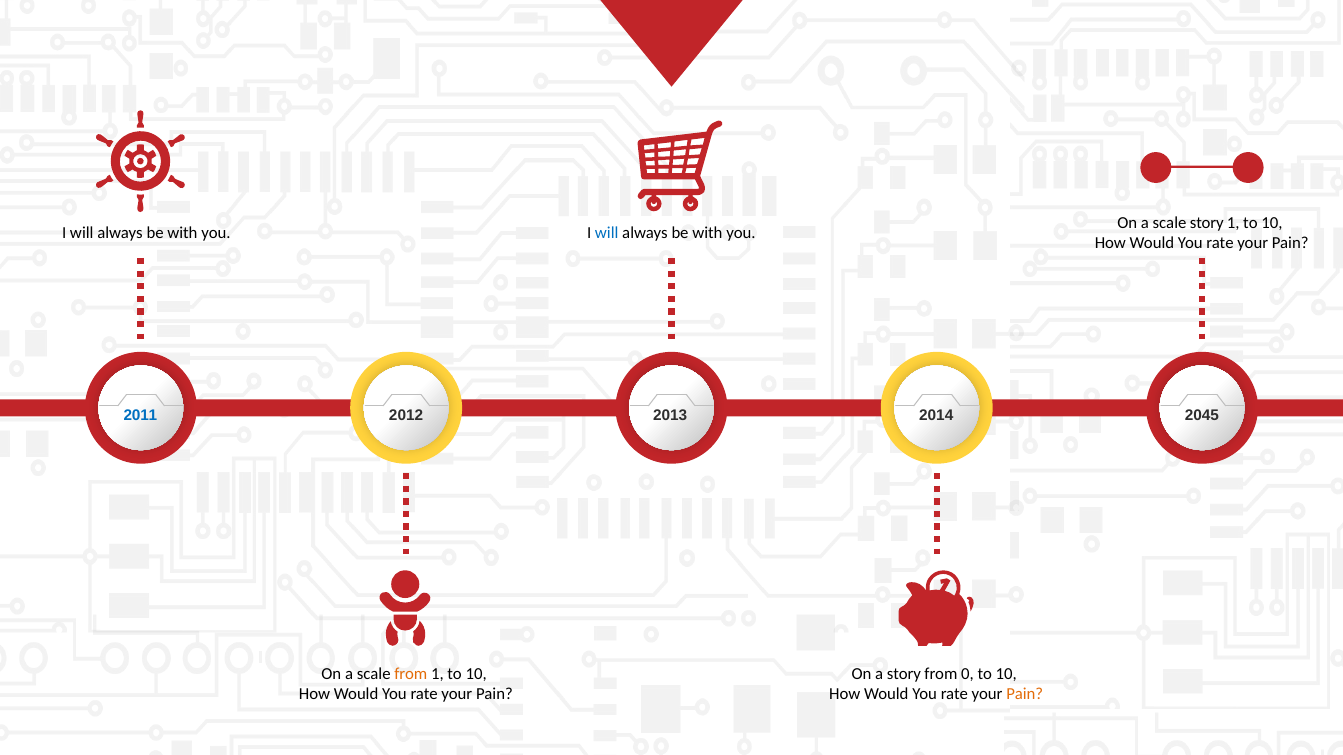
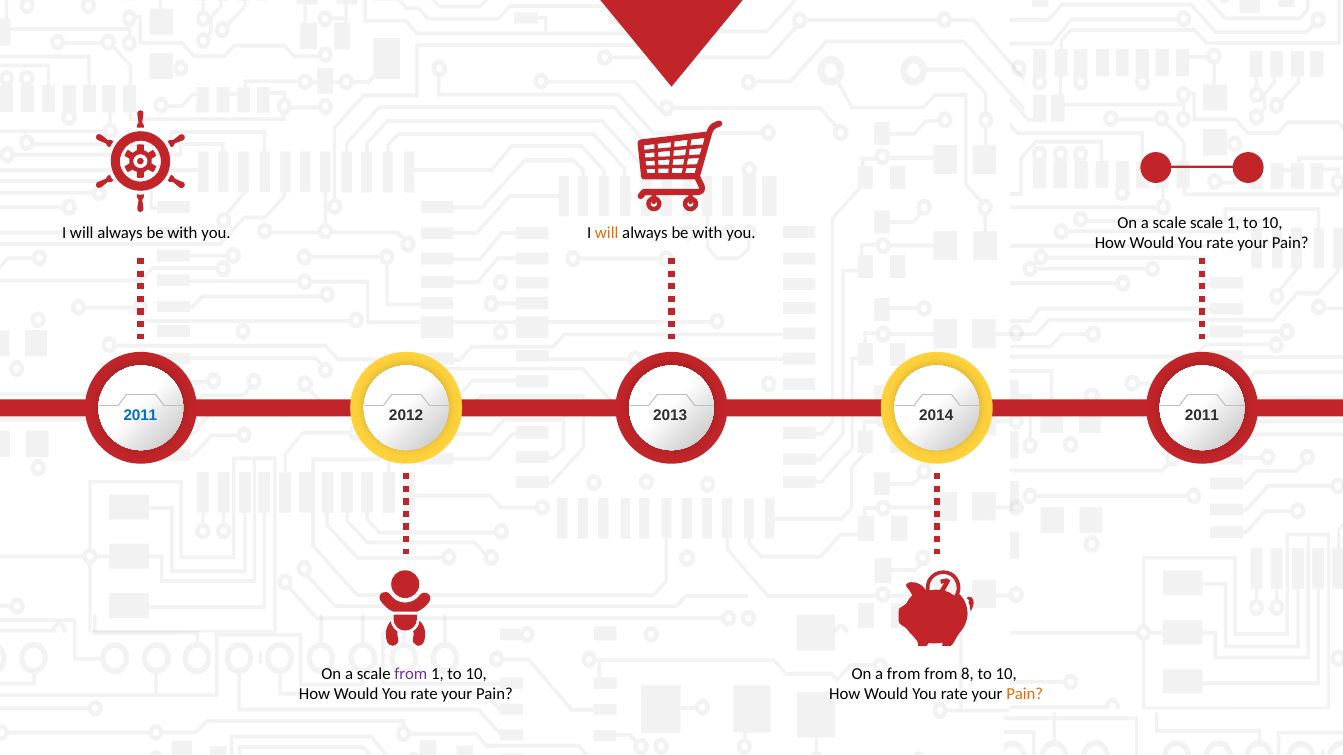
scale story: story -> scale (1207, 223)
will colour: blue -> orange (607, 233)
2014 2045: 2045 -> 2011 (1202, 416)
from colour: orange -> purple (411, 675)
a story: story -> from (904, 675)
0: 0 -> 8 (968, 675)
